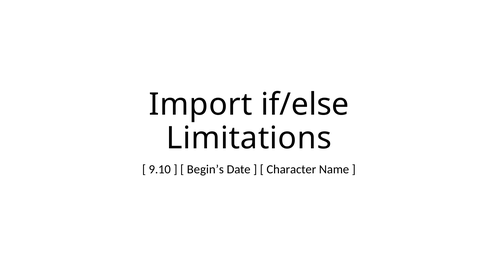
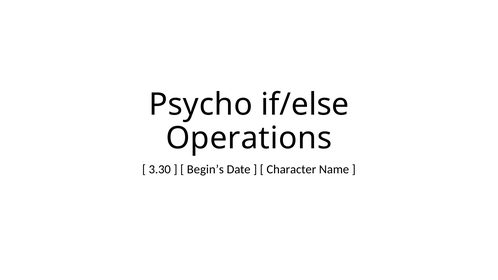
Import: Import -> Psycho (201, 105)
Limitations: Limitations -> Operations (249, 138)
9.10: 9.10 -> 3.30 (160, 169)
